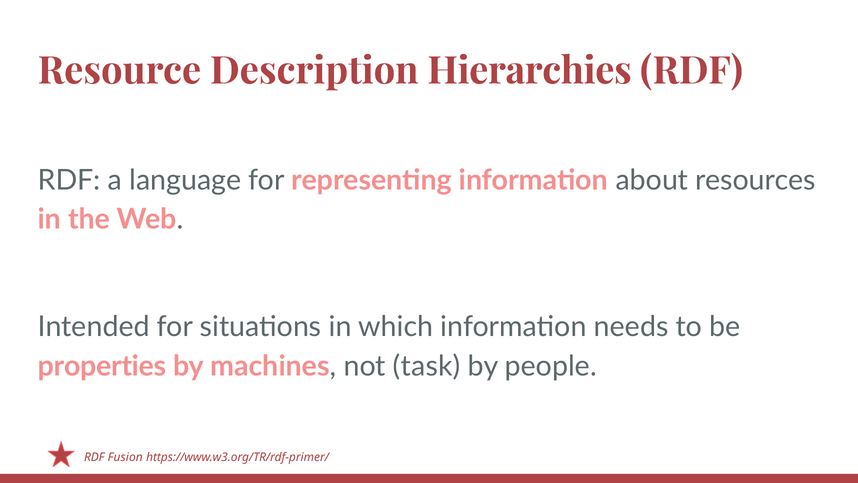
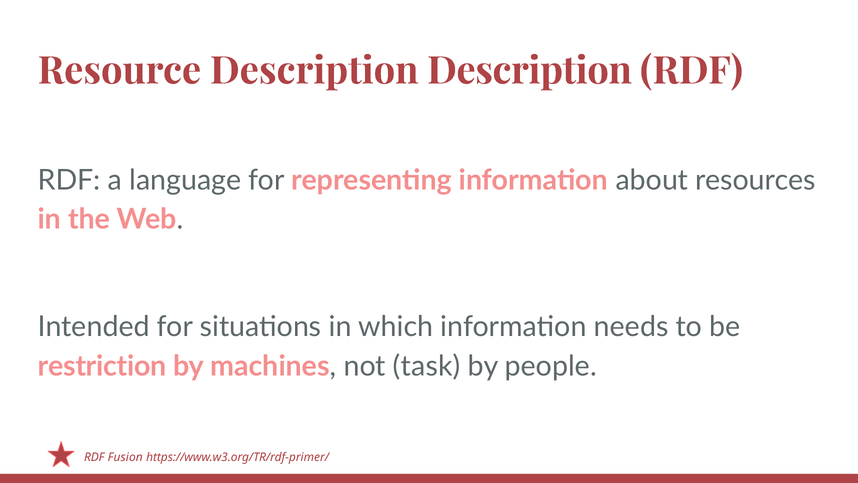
Description Hierarchies: Hierarchies -> Description (530, 71)
properties: properties -> restriction (102, 366)
